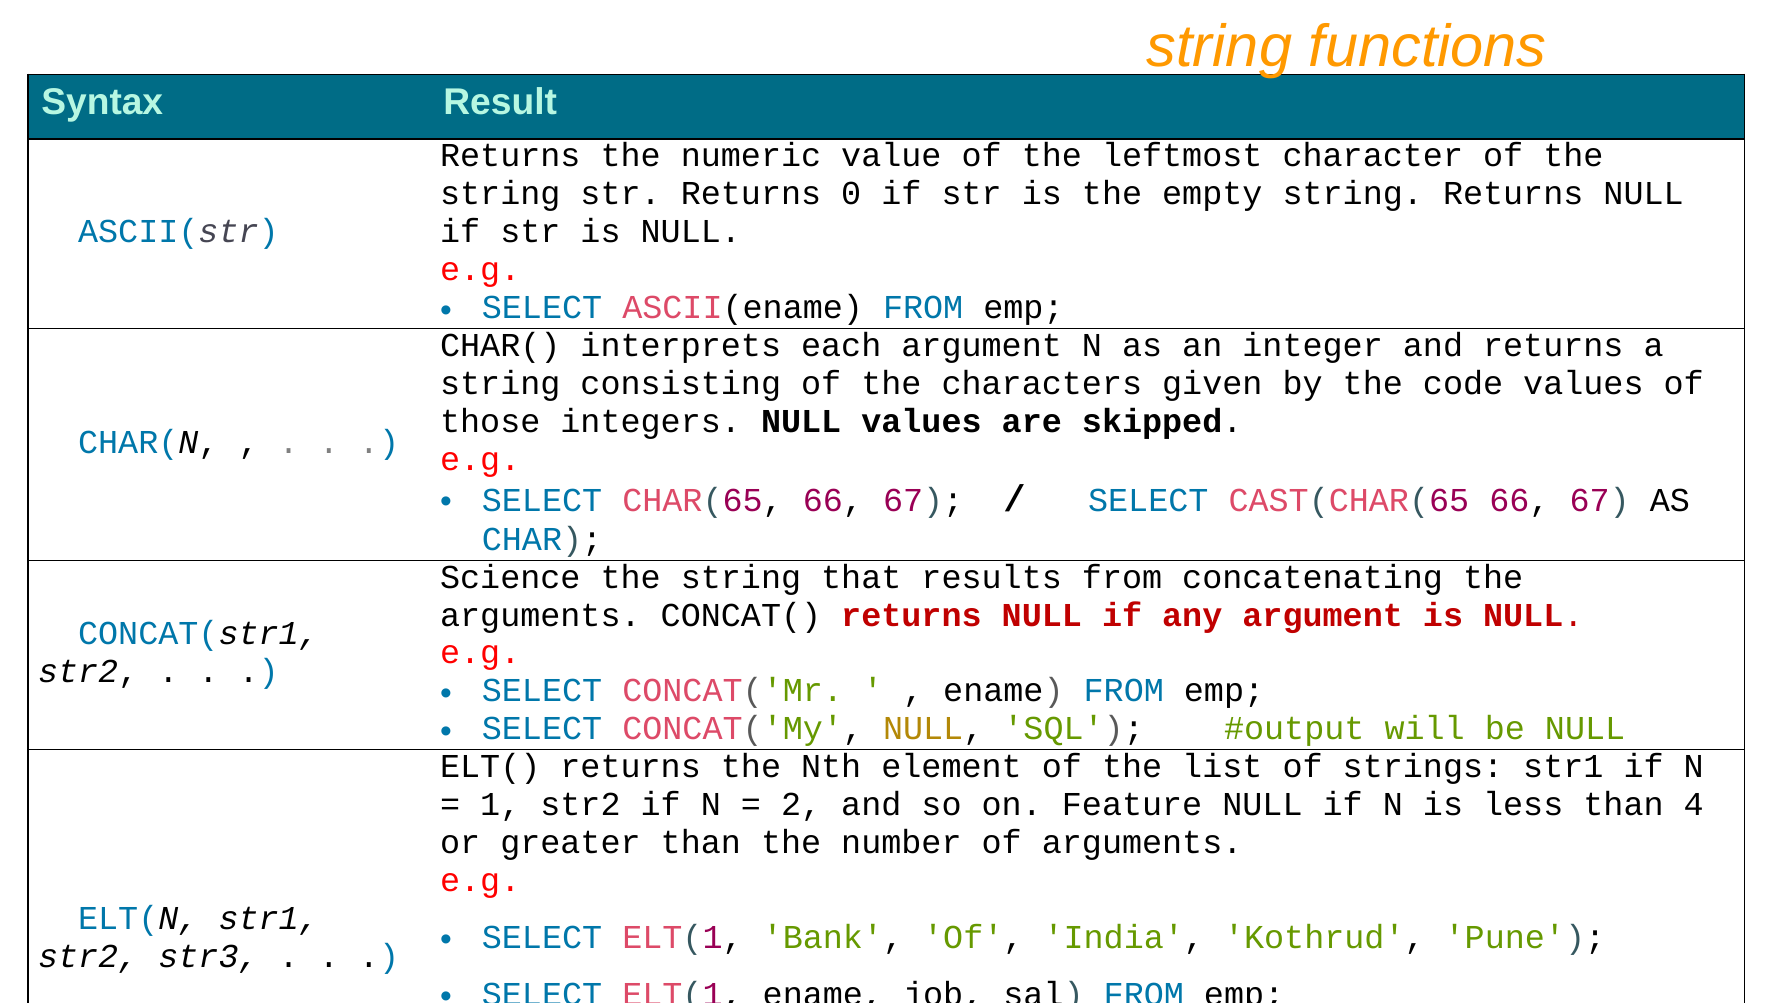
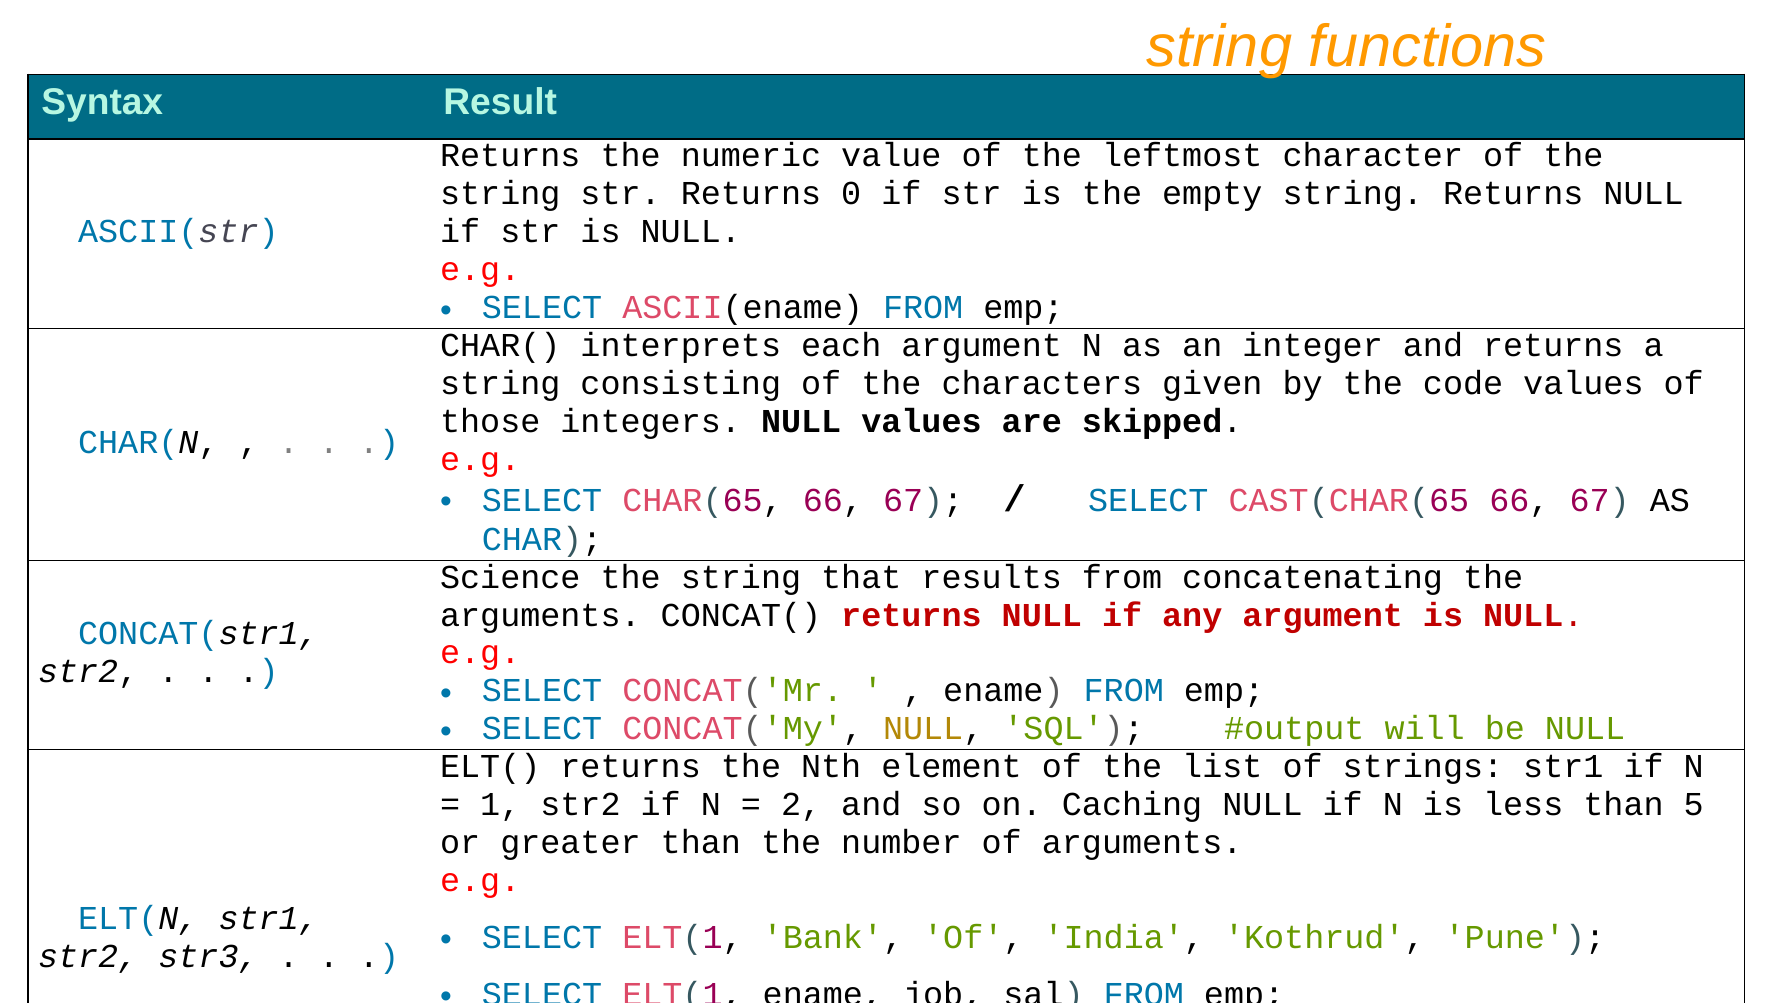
Feature: Feature -> Caching (1132, 805)
4: 4 -> 5 (1694, 805)
